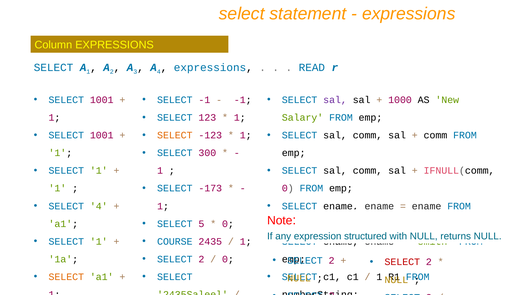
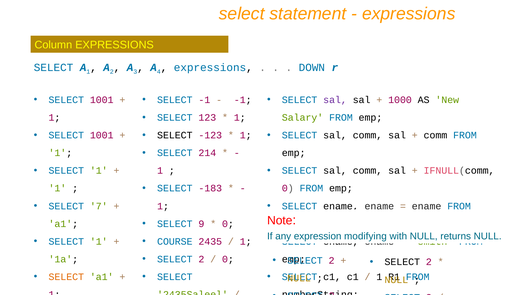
READ: READ -> DOWN (312, 68)
SELECT colour: orange -> black (175, 135)
300: 300 -> 214 (207, 153)
-173: -173 -> -183 (210, 189)
SELECT 4: 4 -> 7 (99, 206)
5: 5 -> 9 (201, 224)
structured: structured -> modifying (365, 237)
SELECT colour: red -> black (402, 262)
